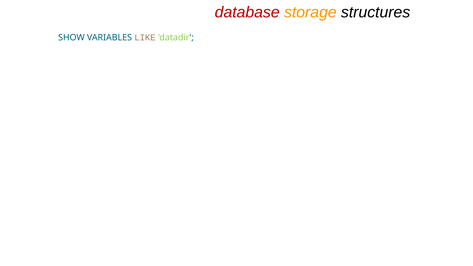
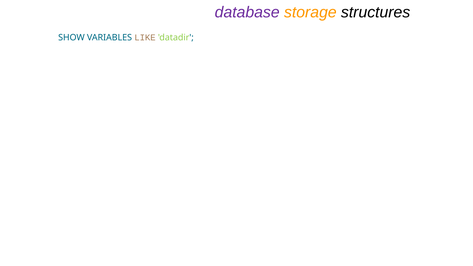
database colour: red -> purple (247, 12)
